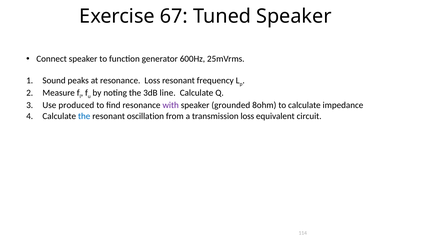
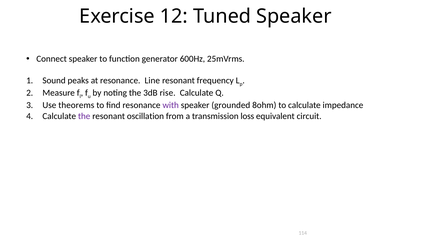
67: 67 -> 12 (174, 16)
resonance Loss: Loss -> Line (152, 80)
line: line -> rise (168, 93)
produced: produced -> theorems (76, 105)
the colour: blue -> purple (84, 116)
